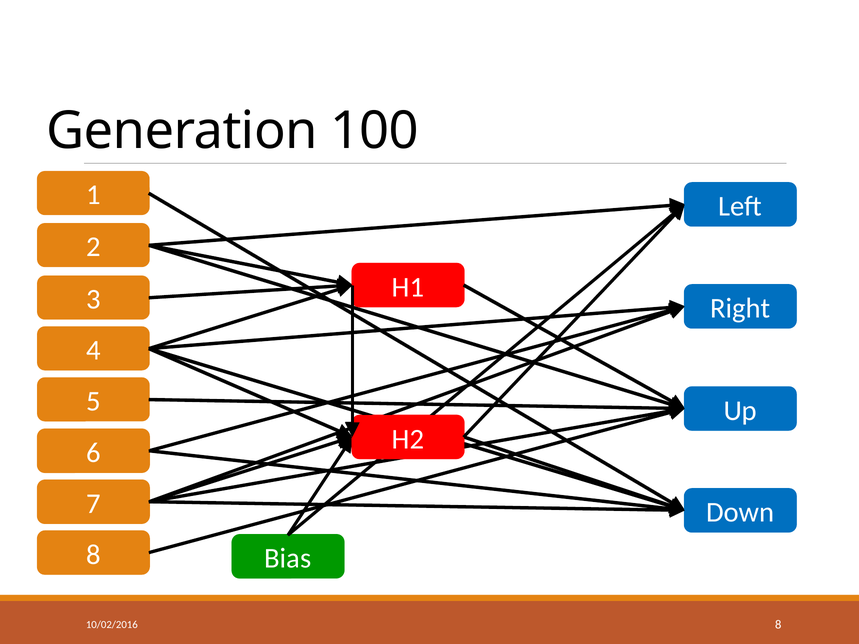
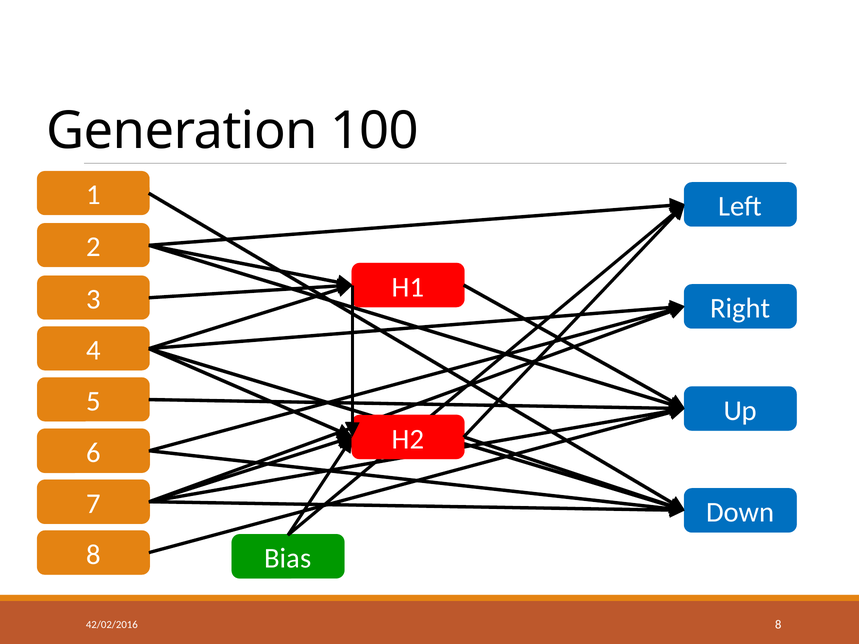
10/02/2016: 10/02/2016 -> 42/02/2016 (112, 625)
